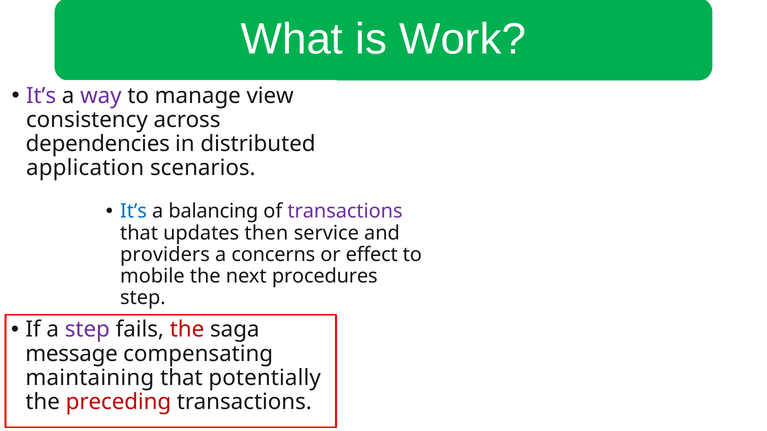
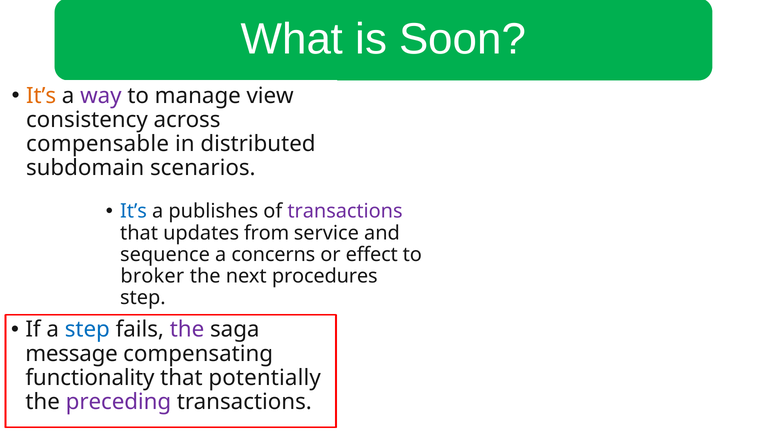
Work: Work -> Soon (463, 39)
It’s colour: purple -> orange (41, 96)
dependencies: dependencies -> compensable (98, 144)
application: application -> subdomain (85, 168)
balancing: balancing -> publishes (213, 212)
then: then -> from (267, 233)
providers: providers -> sequence (165, 255)
mobile: mobile -> broker (152, 276)
step colour: purple -> blue (87, 330)
the colour: red -> purple (187, 330)
maintaining: maintaining -> functionality (90, 378)
preceding colour: red -> purple (118, 402)
